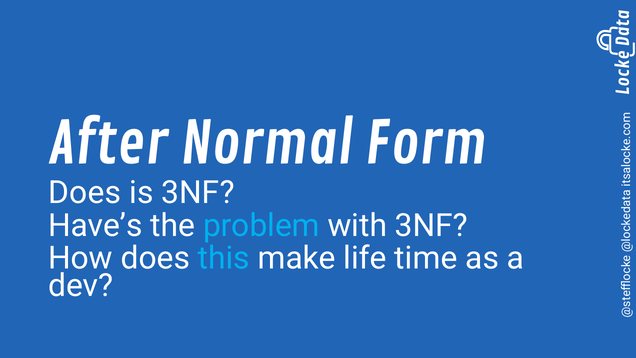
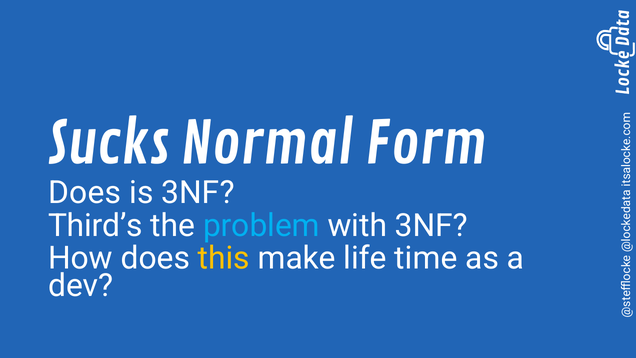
After: After -> Sucks (109, 145)
Have’s: Have’s -> Third’s (95, 226)
this colour: light blue -> yellow (224, 258)
